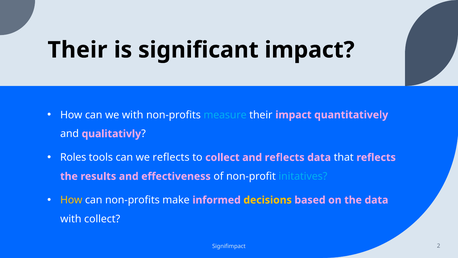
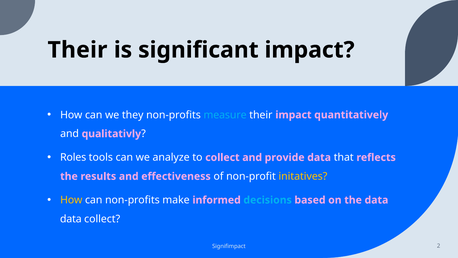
we with: with -> they (133, 115)
we reflects: reflects -> analyze (171, 157)
and reflects: reflects -> provide (285, 157)
initatives colour: light blue -> yellow (303, 176)
decisions colour: yellow -> light blue (268, 200)
with: with -> data (71, 219)
